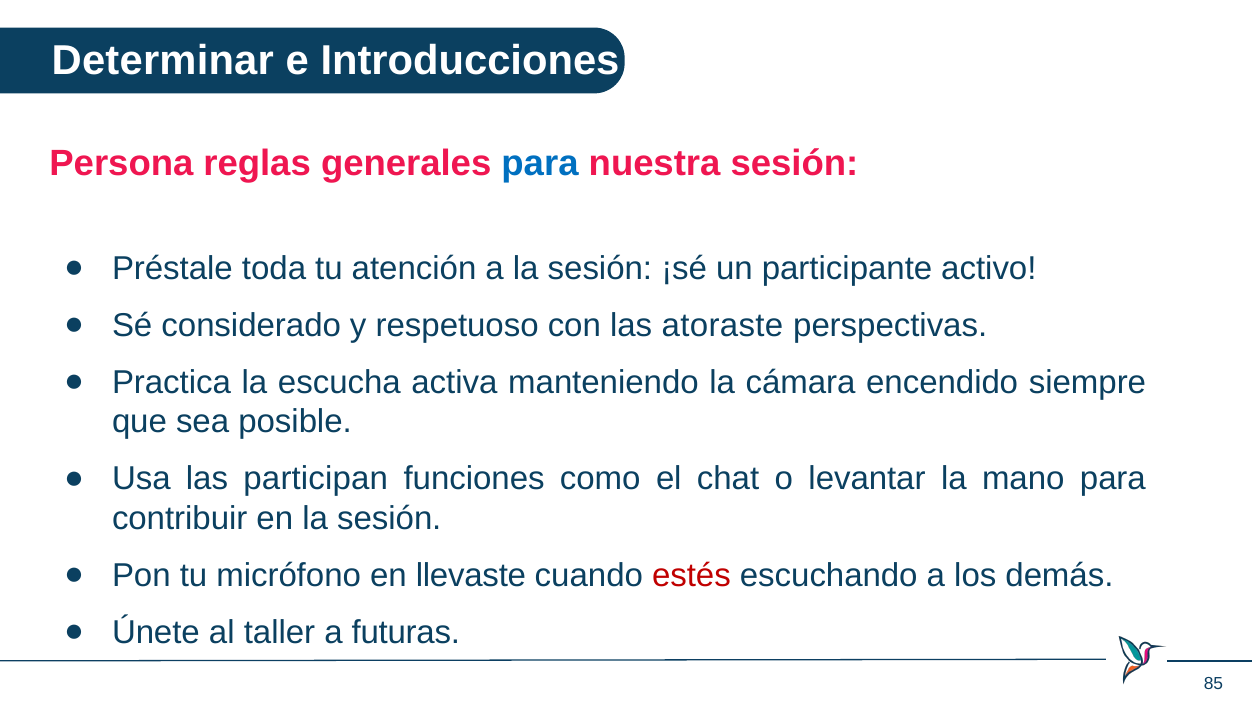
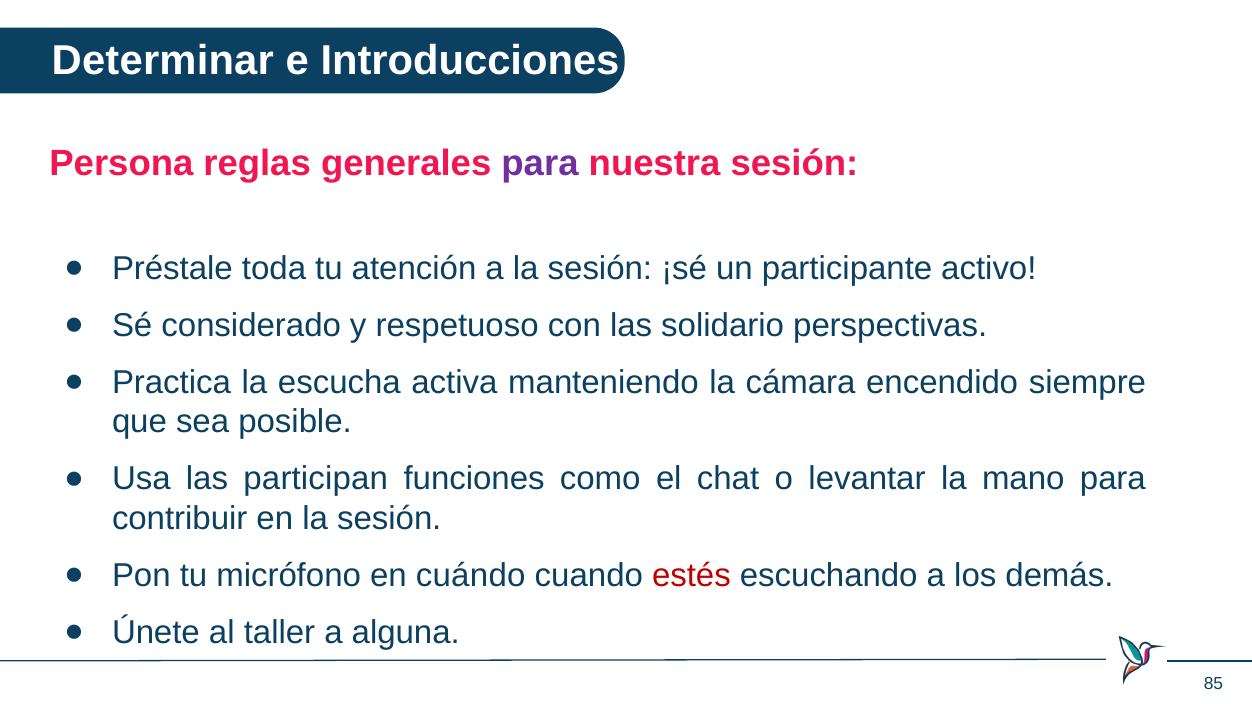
para colour: blue -> purple (540, 164)
atoraste: atoraste -> solidario (723, 326)
llevaste: llevaste -> cuándo (471, 576)
futuras: futuras -> alguna (406, 633)
